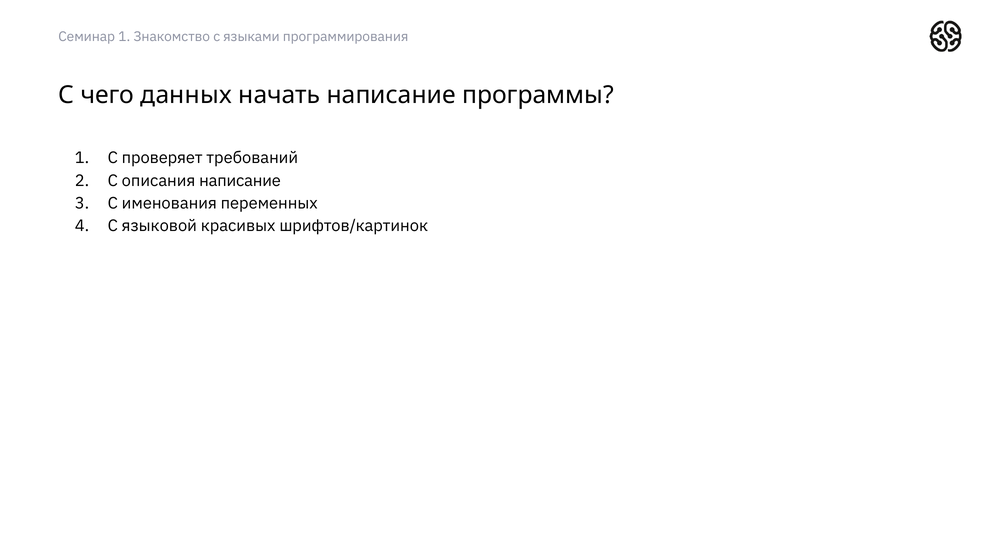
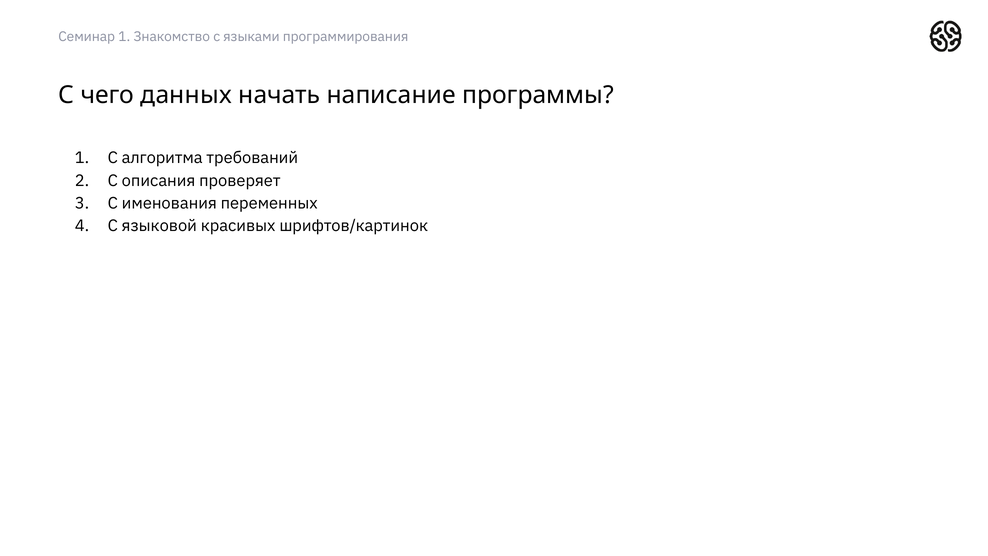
проверяет: проверяет -> алгоритма (162, 158)
описания написание: написание -> проверяет (240, 181)
